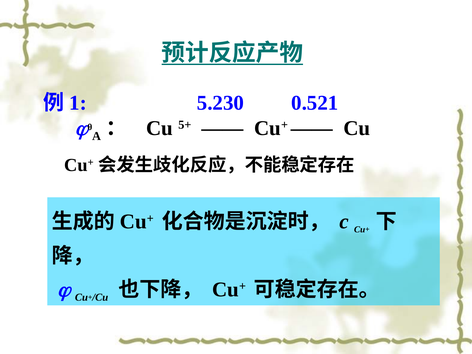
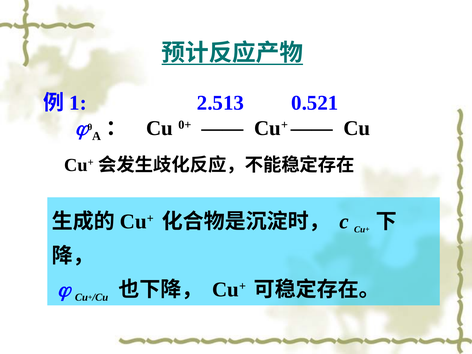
5.230: 5.230 -> 2.513 (220, 103)
5+: 5+ -> 0+ (185, 125)
